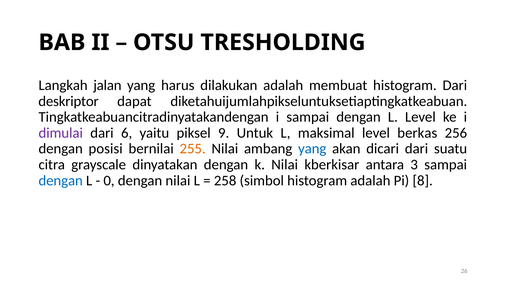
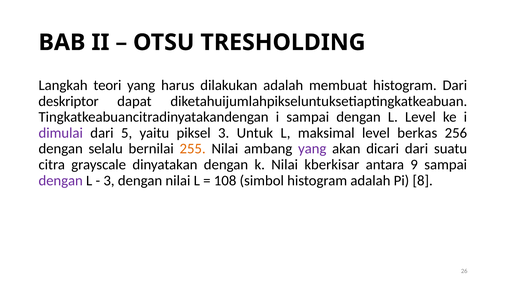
jalan: jalan -> teori (107, 85)
6: 6 -> 5 (127, 133)
piksel 9: 9 -> 3 (224, 133)
posisi: posisi -> selalu (106, 149)
yang colour: blue -> purple (312, 149)
3: 3 -> 9 (414, 165)
dengan colour: blue -> purple (61, 181)
0: 0 -> 3 (109, 181)
258: 258 -> 108 (225, 181)
